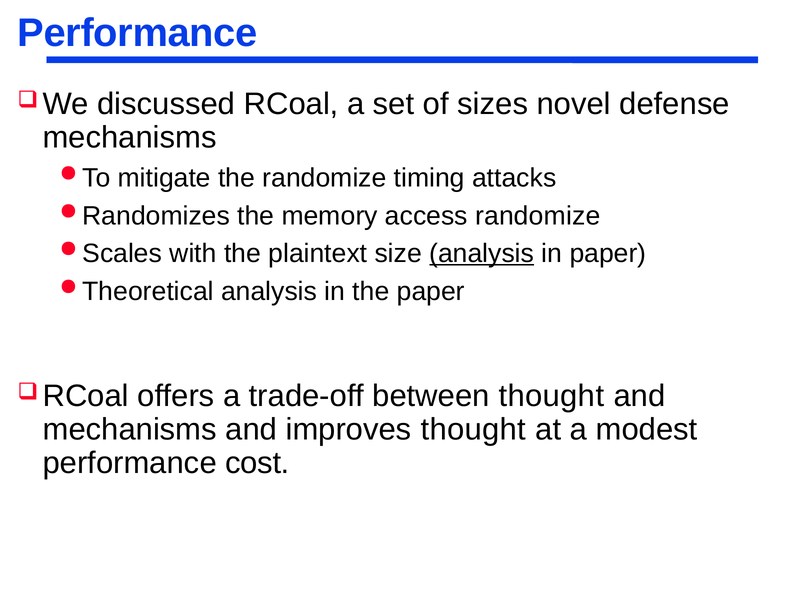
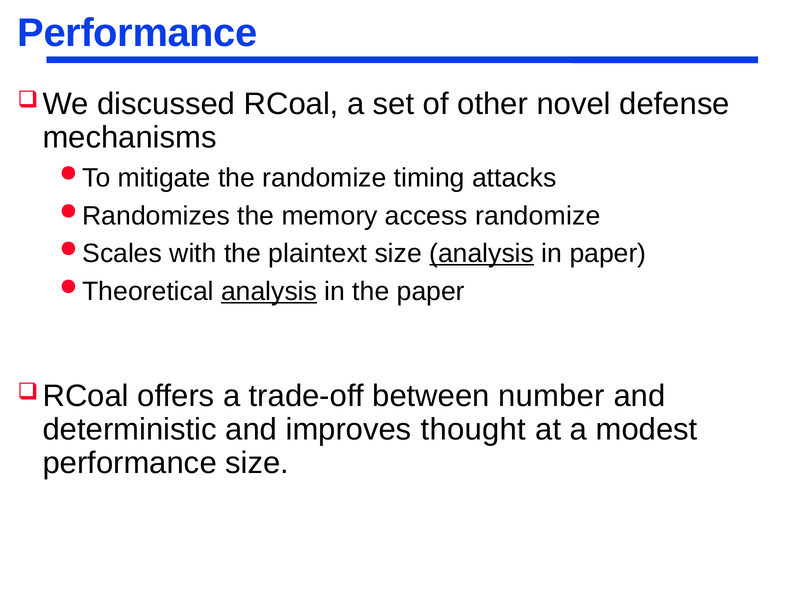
sizes: sizes -> other (493, 104)
analysis underline: none -> present (269, 292)
between thought: thought -> number (551, 396)
mechanisms: mechanisms -> deterministic (130, 430)
performance cost: cost -> size (257, 463)
